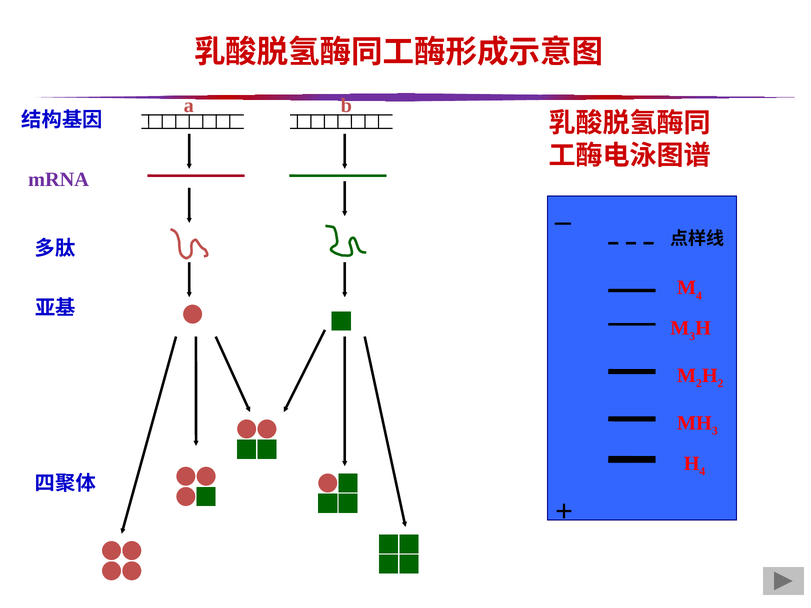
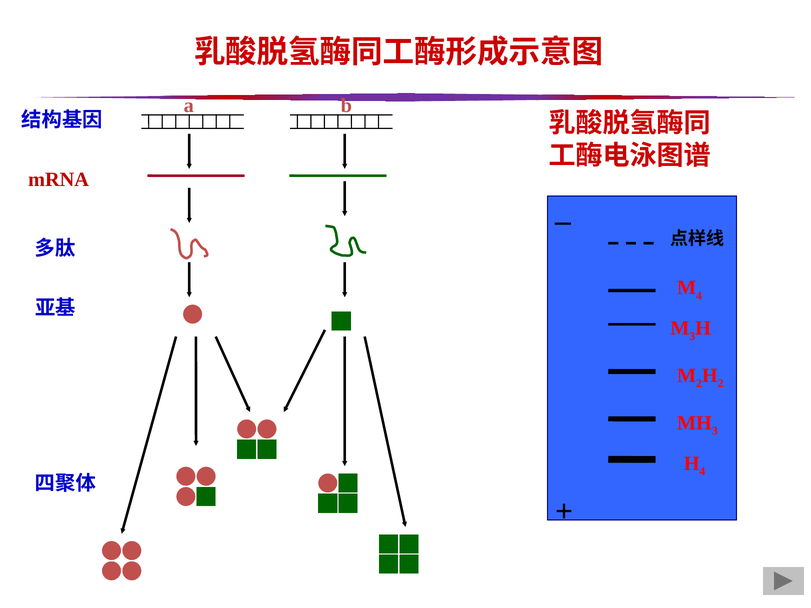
mRNA colour: purple -> red (59, 180)
